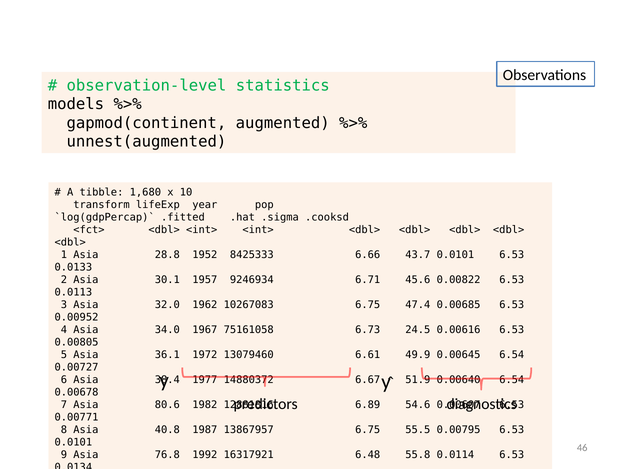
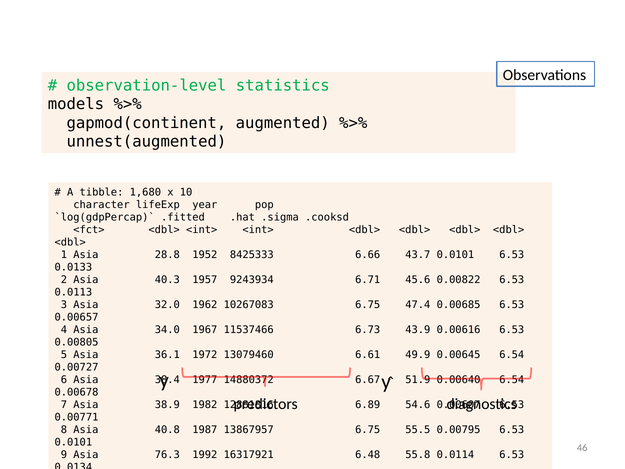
transform: transform -> character (101, 205)
30.1: 30.1 -> 40.3 (167, 280)
9246934: 9246934 -> 9243934 (252, 280)
0.00952: 0.00952 -> 0.00657 (76, 317)
75161058: 75161058 -> 11537466 (249, 330)
24.5: 24.5 -> 43.9 (418, 330)
80.6: 80.6 -> 38.9 (167, 405)
76.8: 76.8 -> 76.3 (167, 455)
